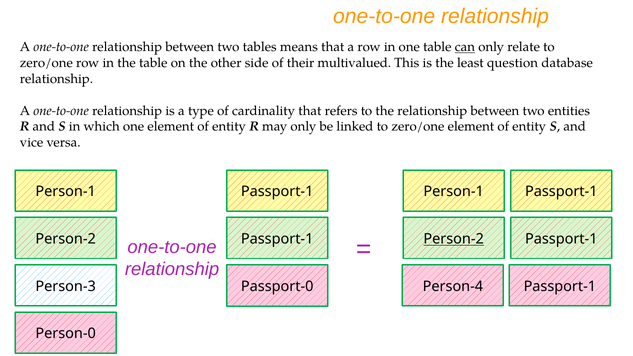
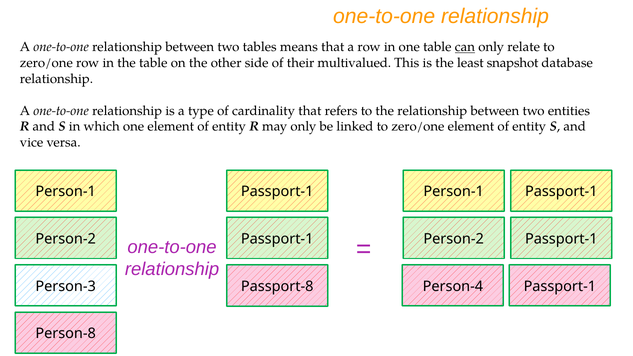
question: question -> snapshot (513, 63)
Person-2 underline: present -> none (454, 239)
Passport-0: Passport-0 -> Passport-8 (277, 287)
Person-0: Person-0 -> Person-8 (66, 334)
